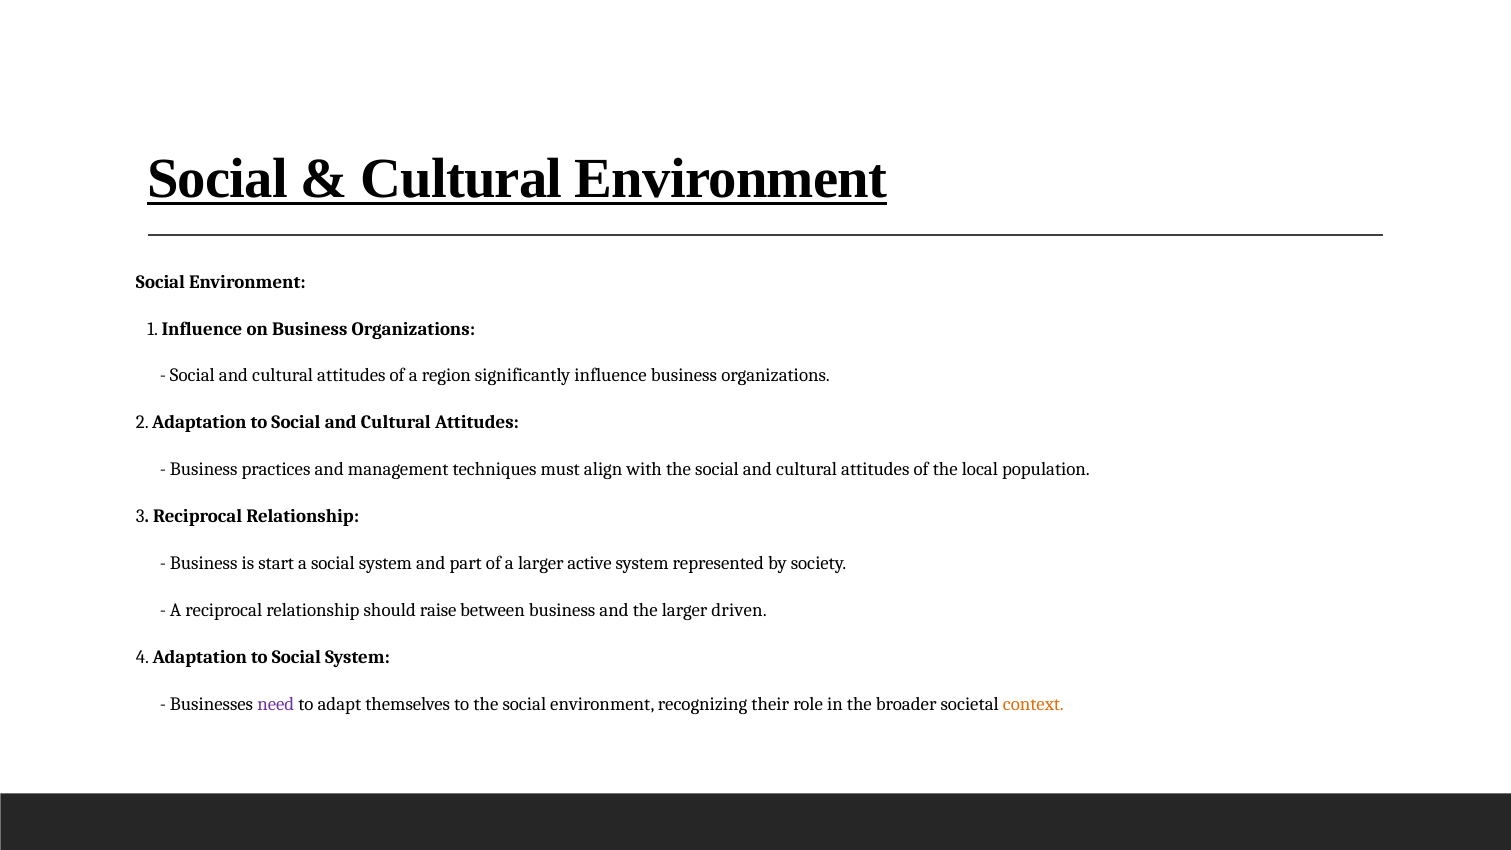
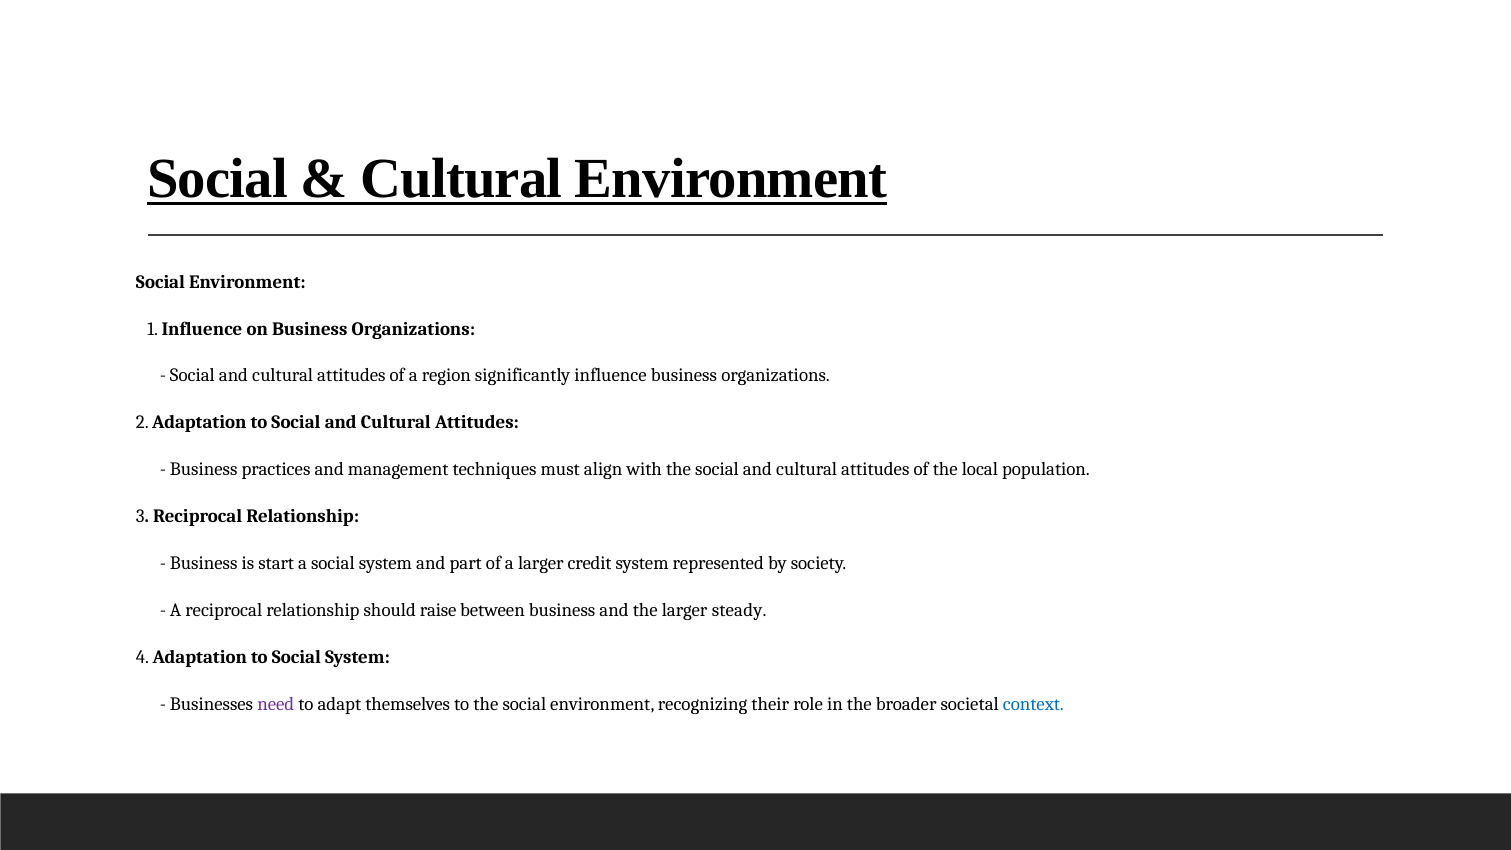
active: active -> credit (590, 563)
driven: driven -> steady (739, 610)
context colour: orange -> blue (1033, 704)
